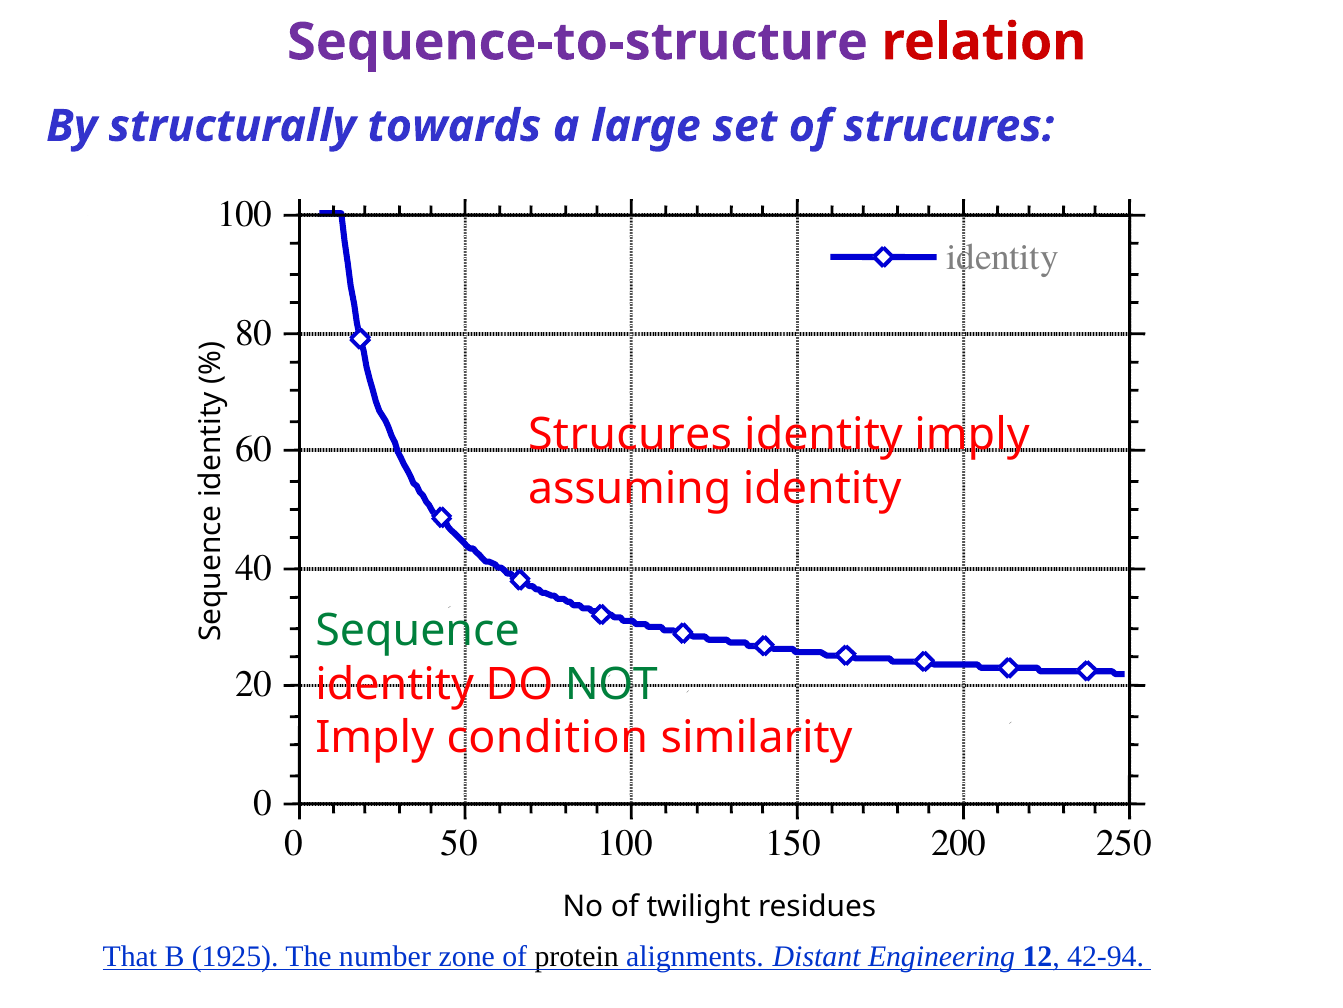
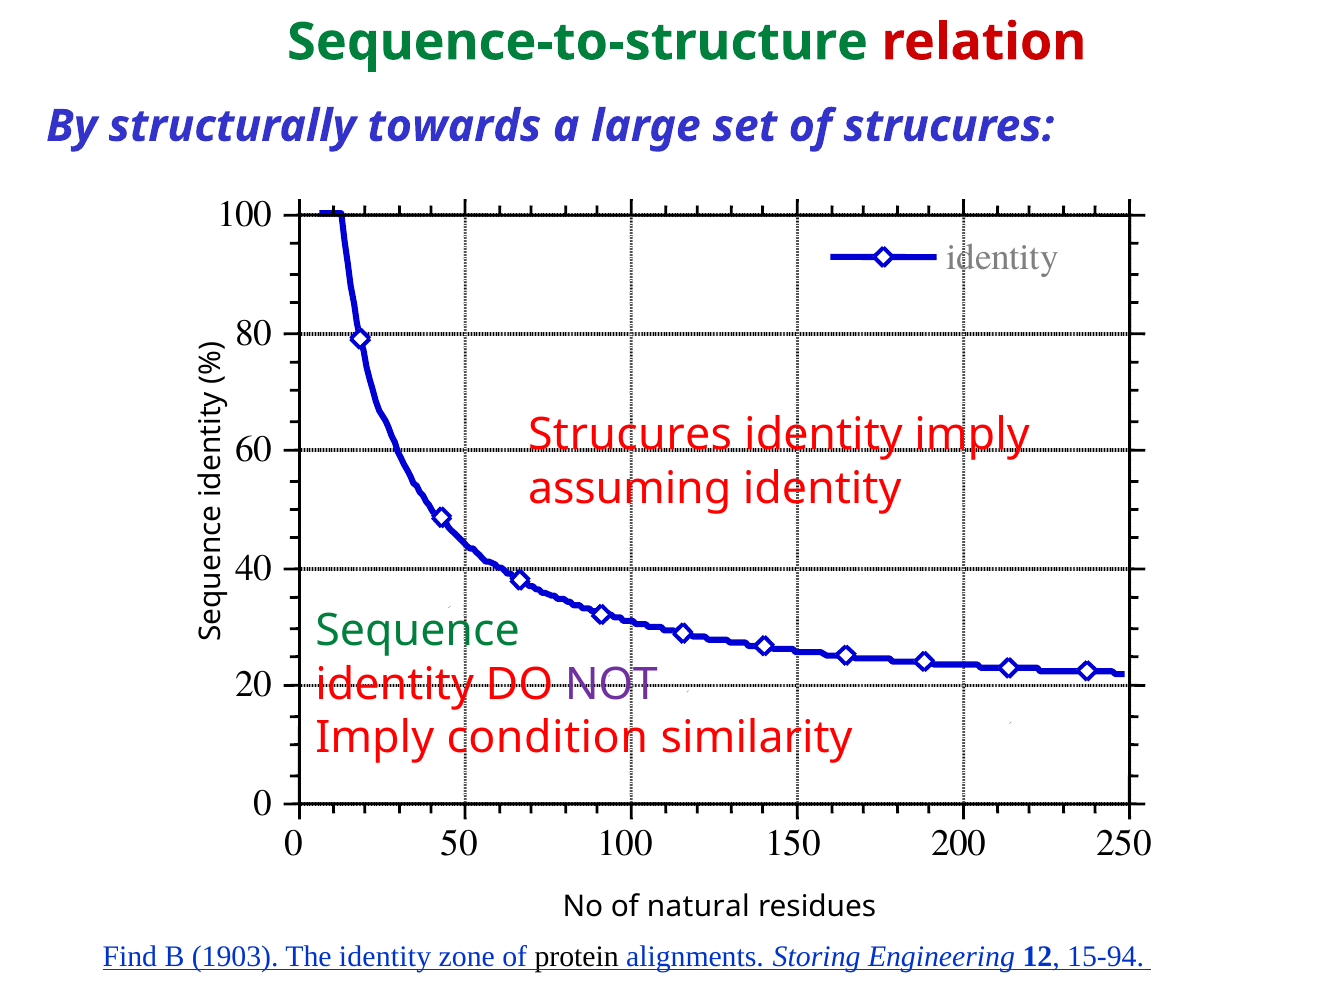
Sequence-to-structure colour: purple -> green (578, 42)
NOT colour: green -> purple (611, 684)
twilight: twilight -> natural (698, 906)
That: That -> Find (130, 955)
1925: 1925 -> 1903 (235, 955)
The number: number -> identity (385, 955)
Distant: Distant -> Storing (817, 955)
42-94: 42-94 -> 15-94 (1106, 955)
